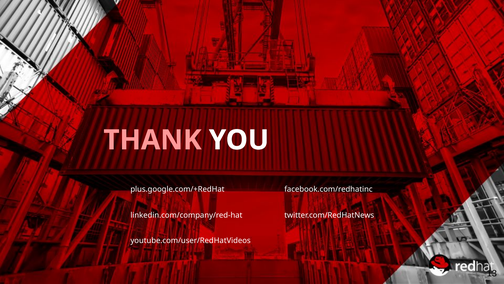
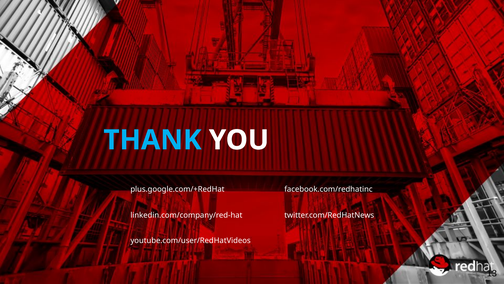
THANK colour: pink -> light blue (153, 140)
